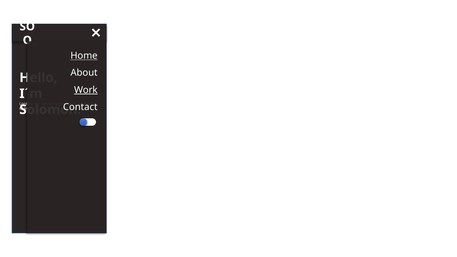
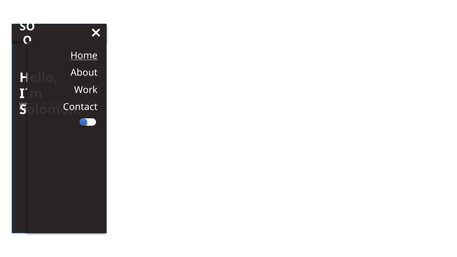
Work underline: present -> none (86, 90)
